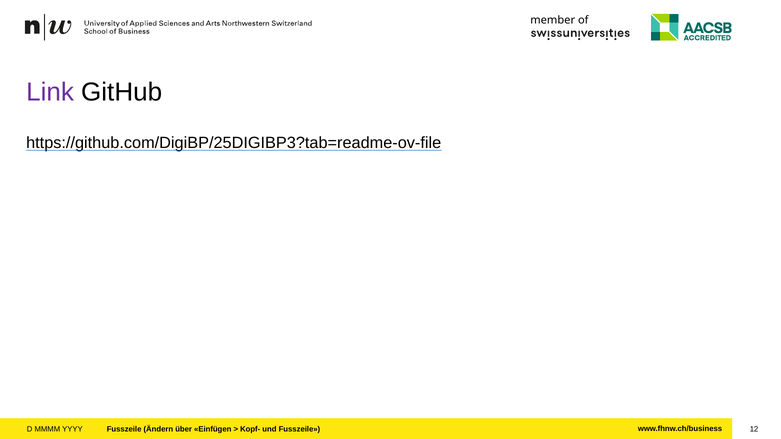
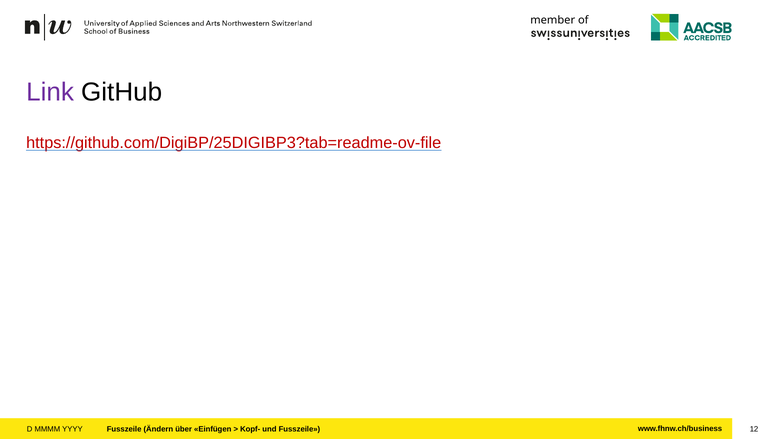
https://github.com/DigiBP/25DIGIBP3?tab=readme-ov-file colour: black -> red (234, 143)
